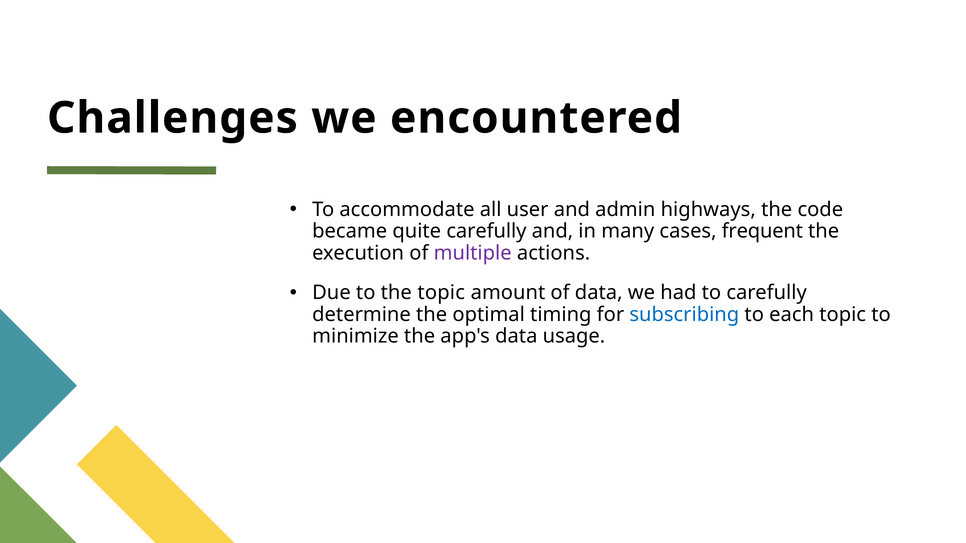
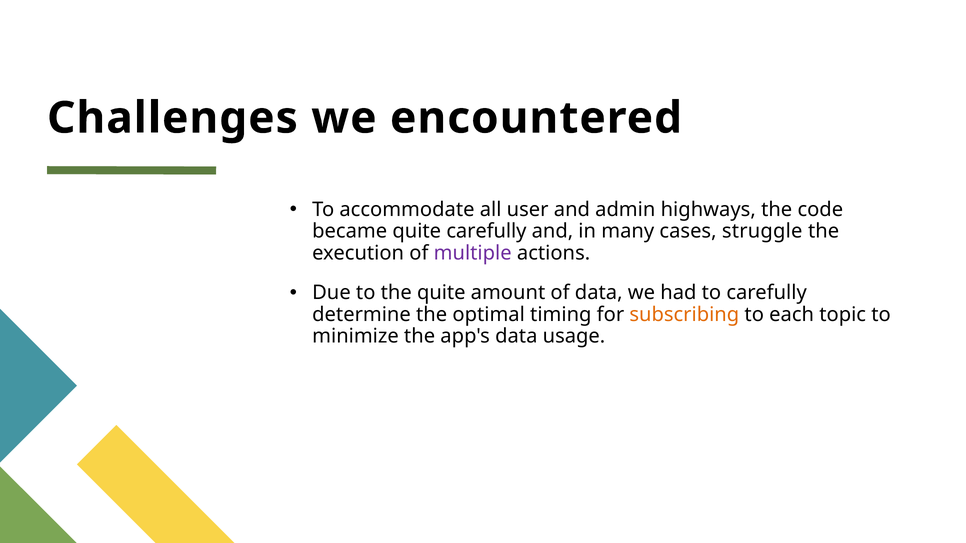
frequent: frequent -> struggle (762, 231)
the topic: topic -> quite (441, 293)
subscribing colour: blue -> orange (684, 315)
